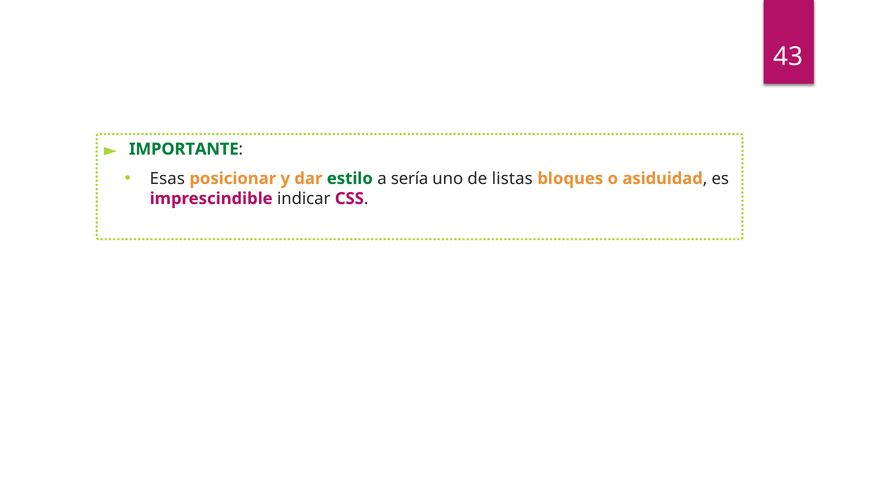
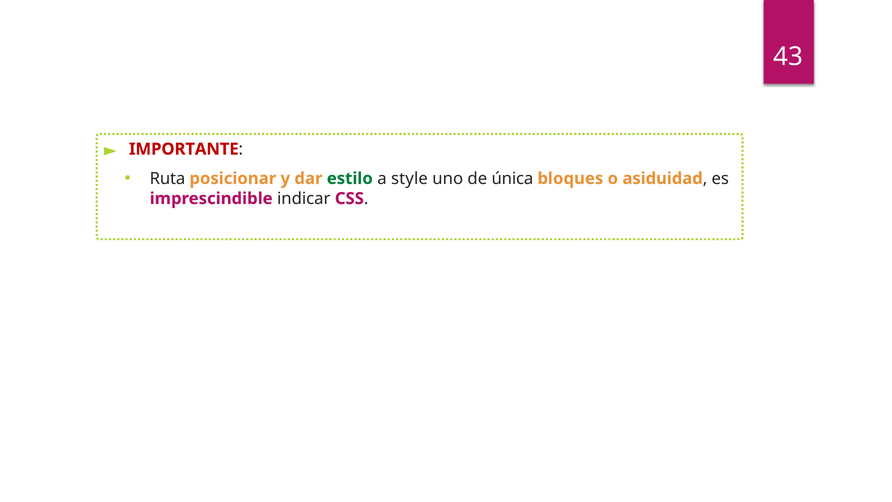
IMPORTANTE colour: green -> red (184, 149)
Esas: Esas -> Ruta (167, 178)
sería: sería -> style (409, 178)
listas: listas -> única (512, 178)
